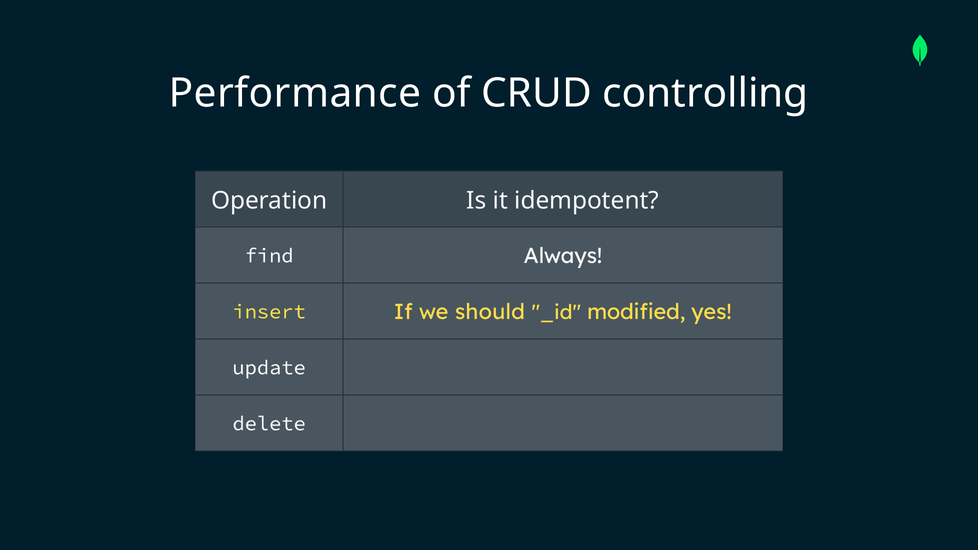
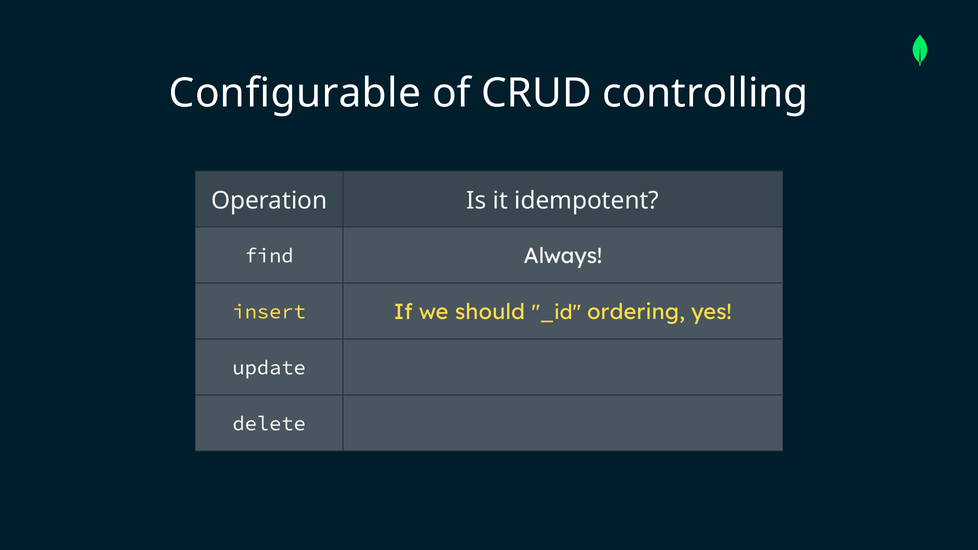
Performance: Performance -> Configurable (295, 93)
modified: modified -> ordering (636, 312)
